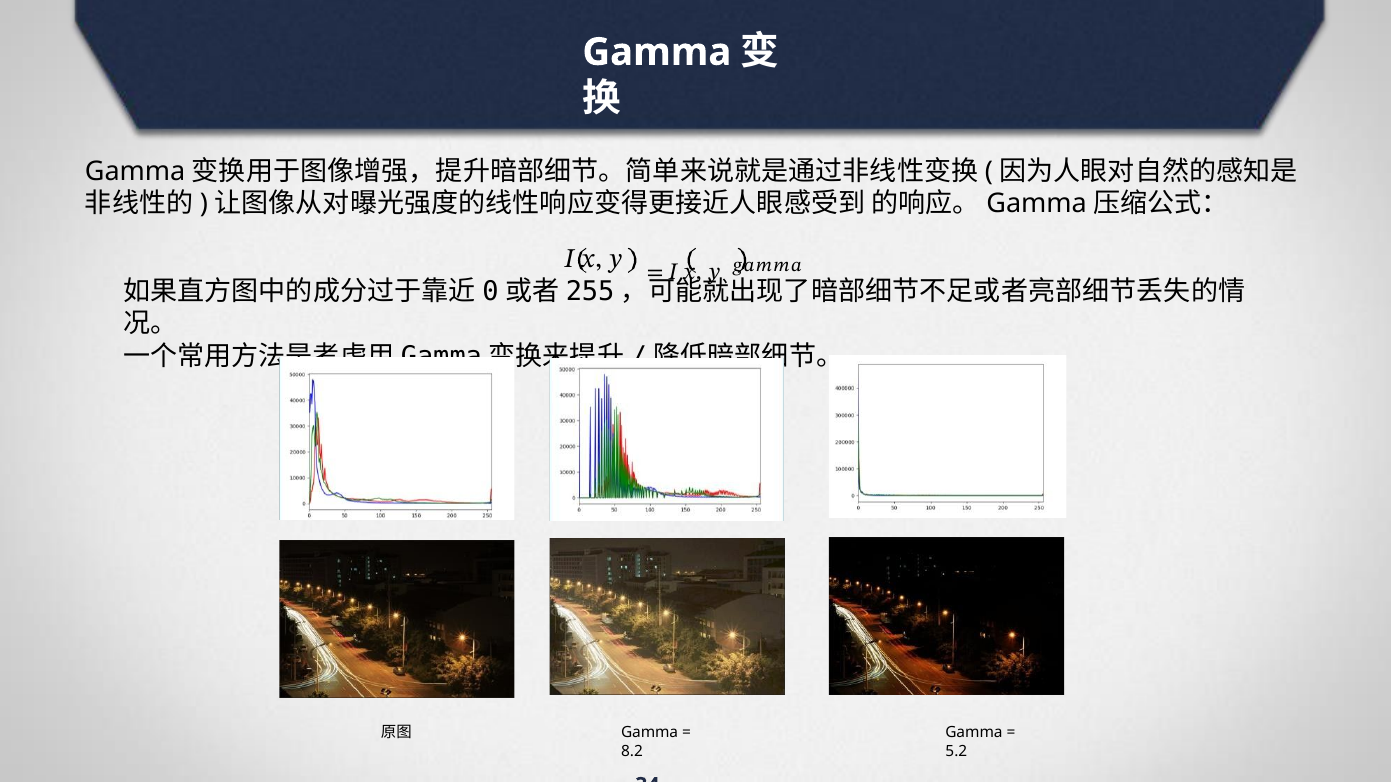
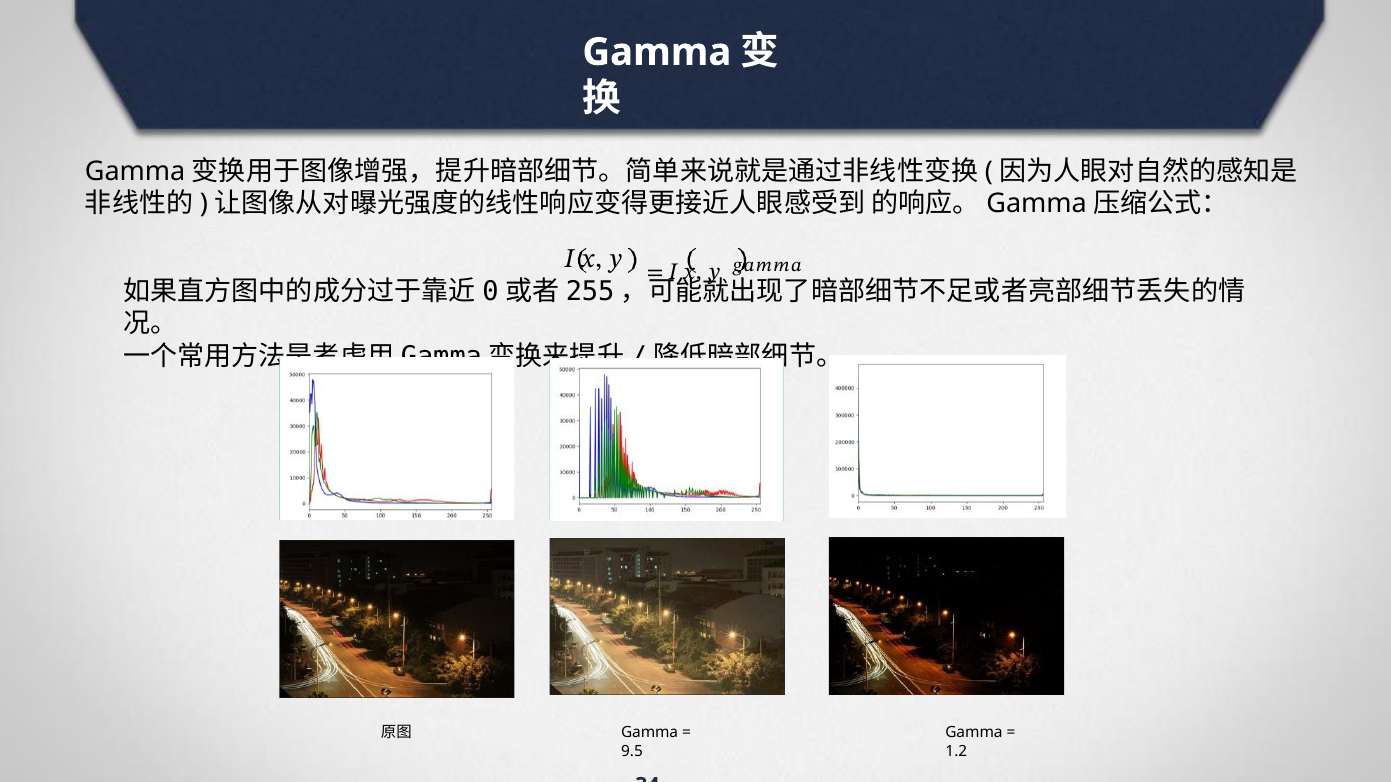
8.2: 8.2 -> 9.5 (632, 752)
5.2: 5.2 -> 1.2 (956, 752)
